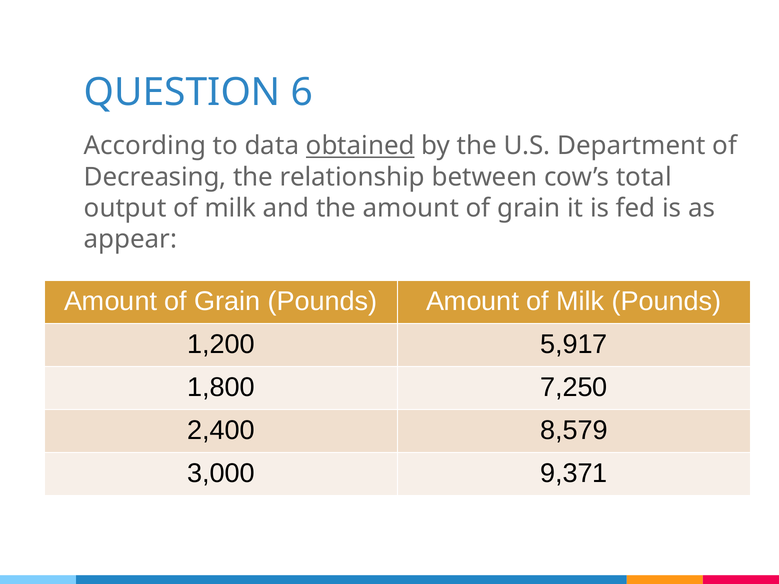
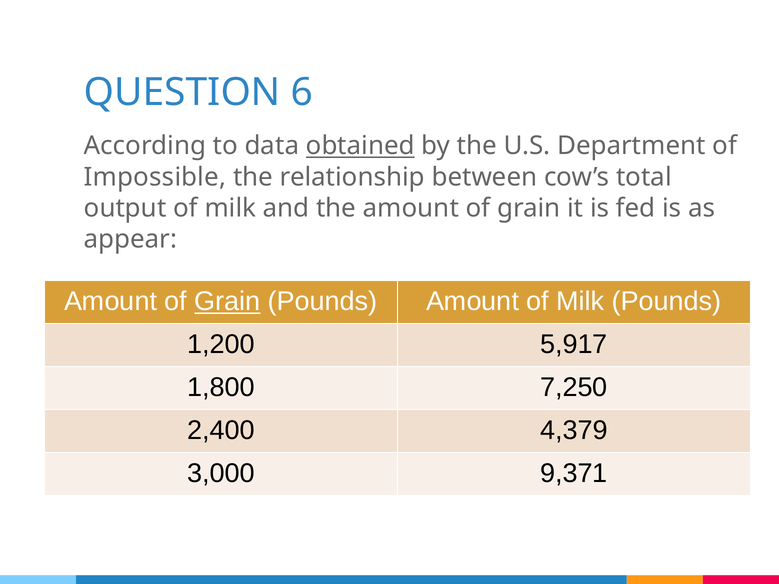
Decreasing: Decreasing -> Impossible (155, 177)
Grain underline: none -> present (227, 302)
8,579: 8,579 -> 4,379 (574, 430)
